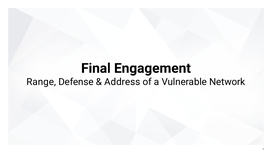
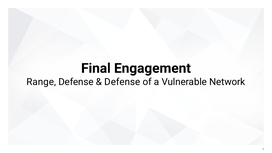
Address: Address -> Defense (122, 82)
